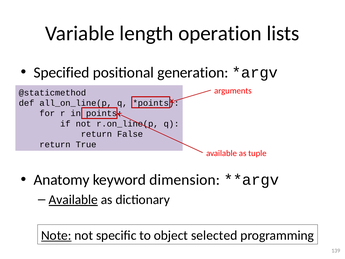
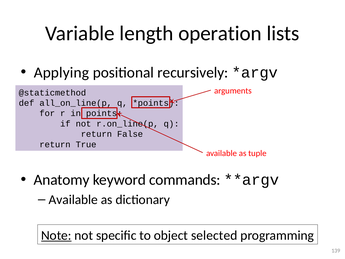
Specified: Specified -> Applying (61, 72)
generation: generation -> recursively (193, 72)
dimension: dimension -> commands (185, 180)
Available underline: present -> none (73, 200)
